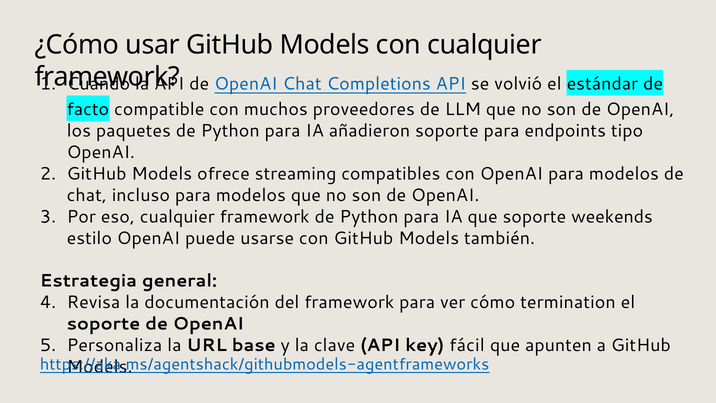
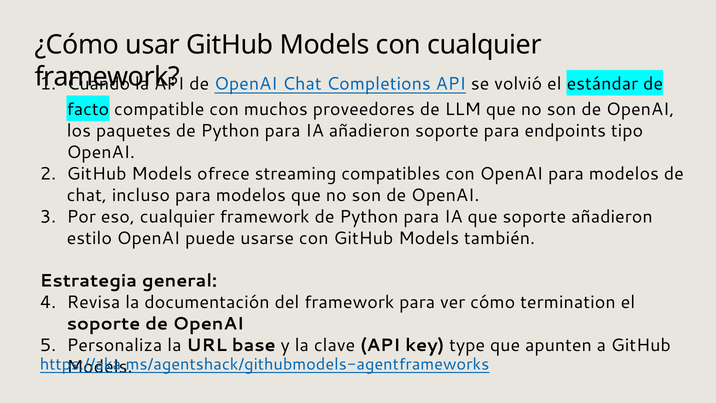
soporte weekends: weekends -> añadieron (612, 216)
fácil: fácil -> type (467, 345)
